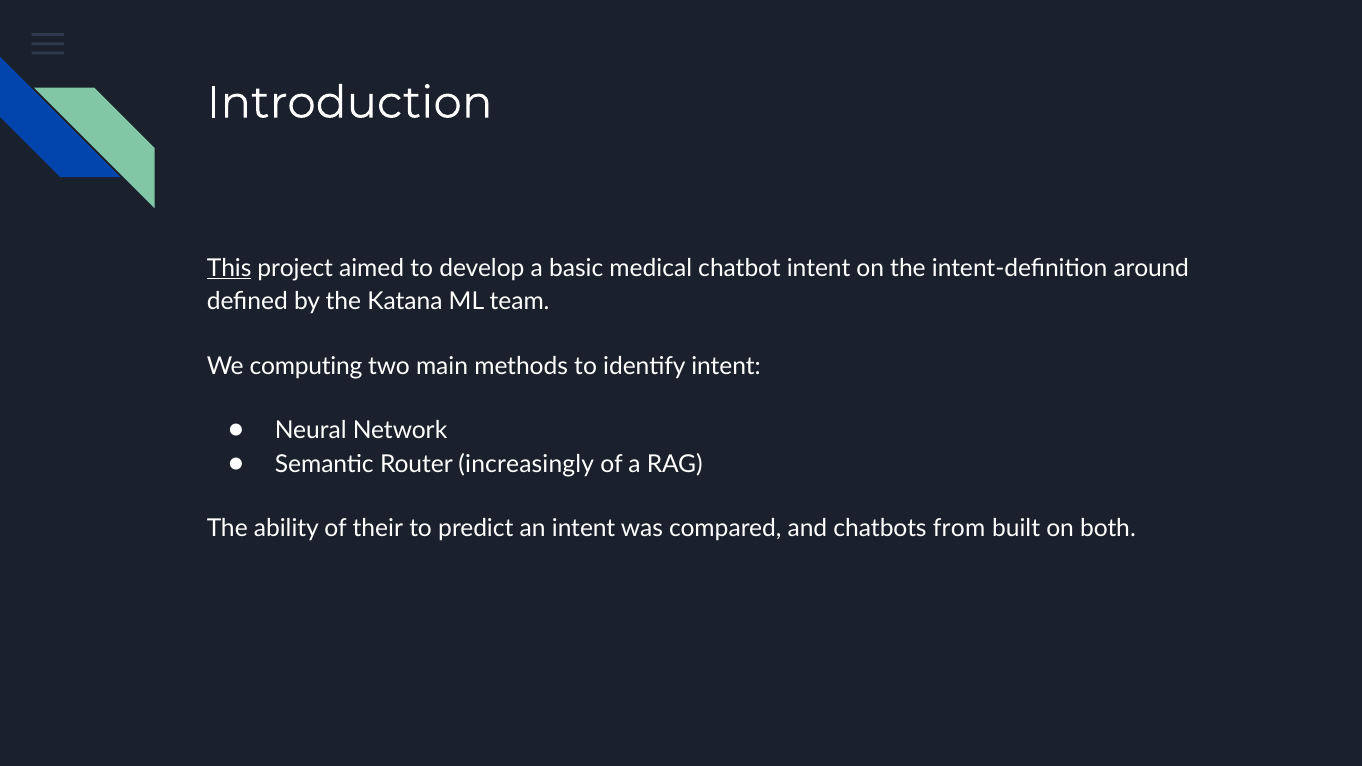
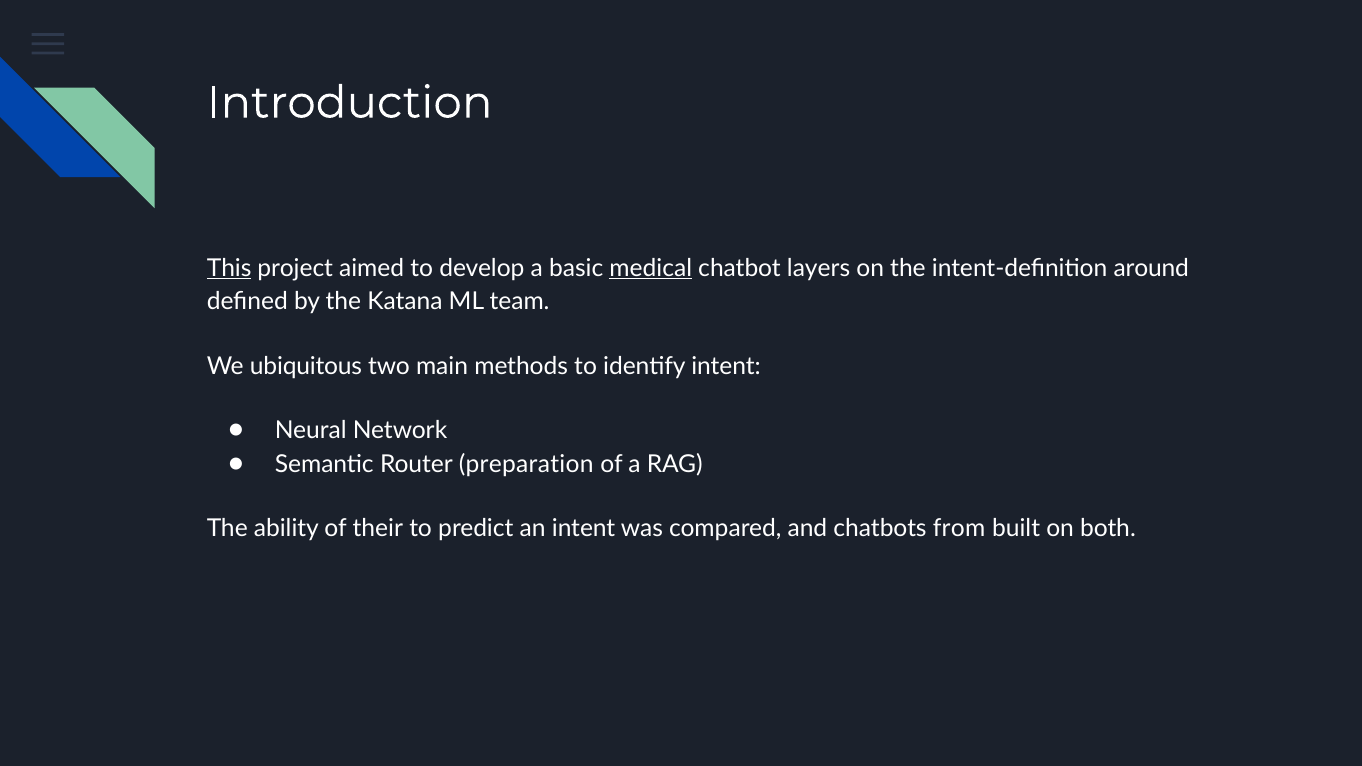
medical underline: none -> present (651, 268)
chatbot intent: intent -> layers (819, 268)
computing: computing -> ubiquitous (306, 366)
increasingly: increasingly -> preparation (526, 464)
